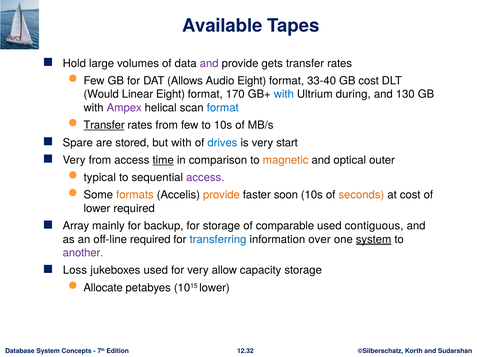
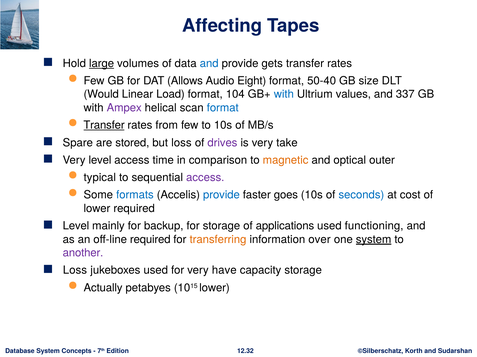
Available: Available -> Affecting (222, 26)
large underline: none -> present (102, 63)
and colour: purple -> blue (209, 63)
33-40: 33-40 -> 50-40 (322, 81)
GB cost: cost -> size (369, 81)
Linear Eight: Eight -> Load (170, 94)
170: 170 -> 104 (235, 94)
during: during -> values (353, 94)
130: 130 -> 337 (405, 94)
but with: with -> loss (181, 143)
drives colour: blue -> purple (222, 143)
start: start -> take (287, 143)
Very from: from -> level (100, 160)
time underline: present -> none (163, 160)
formats colour: orange -> blue (135, 195)
provide colour: orange -> blue (221, 195)
soon: soon -> goes (286, 195)
seconds colour: orange -> blue (361, 195)
Array: Array -> Level (76, 226)
comparable: comparable -> applications (285, 226)
contiguous: contiguous -> functioning (374, 226)
transferring colour: blue -> orange (218, 240)
allow: allow -> have (224, 271)
Allocate: Allocate -> Actually (103, 288)
